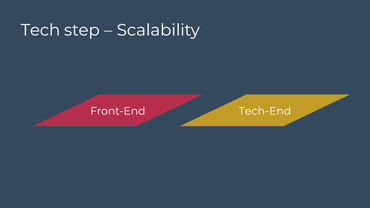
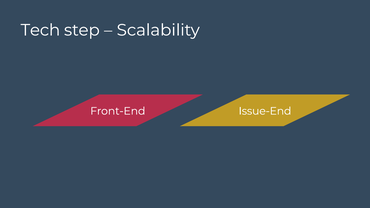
Tech-End: Tech-End -> Issue-End (265, 111)
